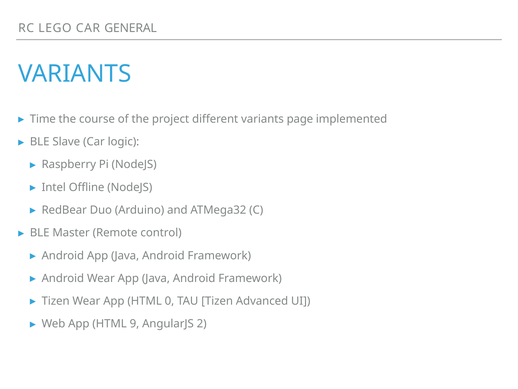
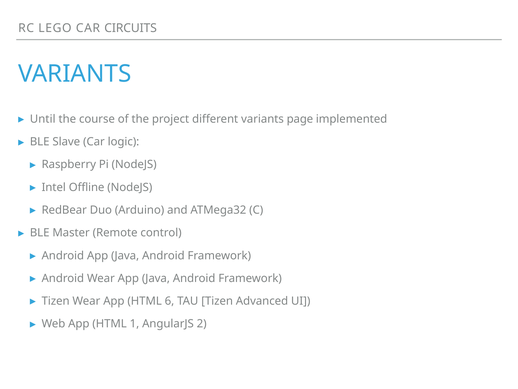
GENERAL: GENERAL -> CIRCUITS (131, 28)
Time: Time -> Until (43, 119)
0: 0 -> 6 (169, 301)
9: 9 -> 1 (134, 323)
